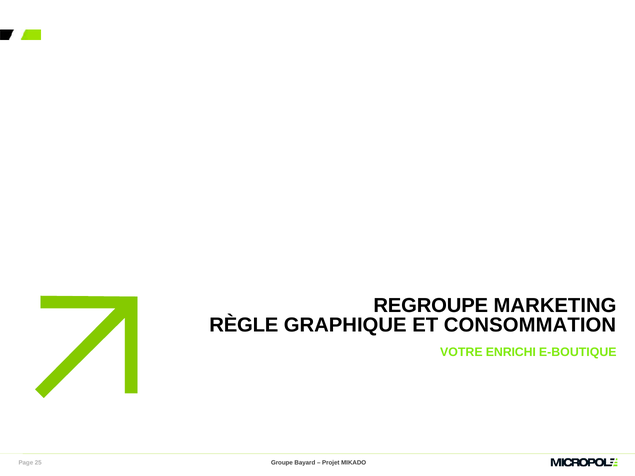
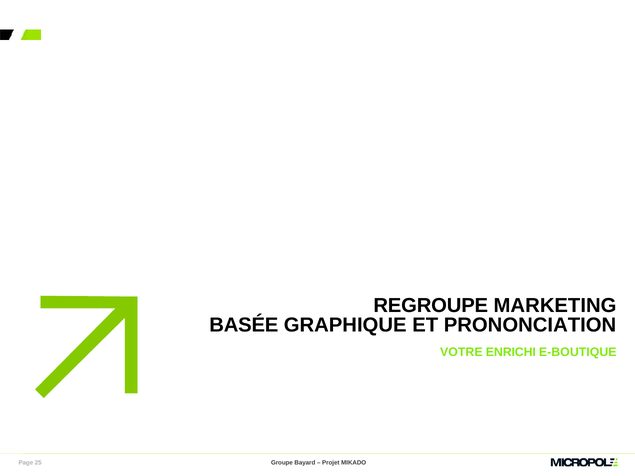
RÈGLE: RÈGLE -> BASÉE (244, 325)
CONSOMMATION: CONSOMMATION -> PRONONCIATION (530, 325)
